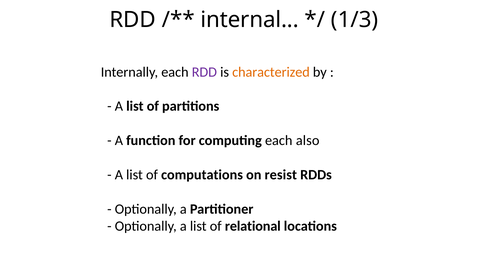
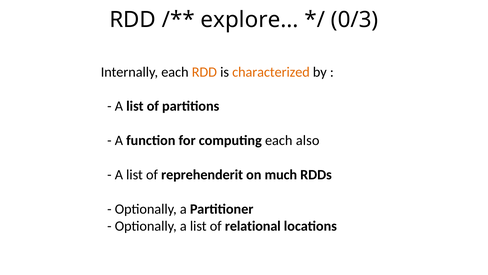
internal: internal -> explore (250, 20)
1/3: 1/3 -> 0/3 (355, 20)
RDD colour: purple -> orange (204, 72)
computations: computations -> reprehenderit (202, 174)
resist: resist -> much (281, 174)
